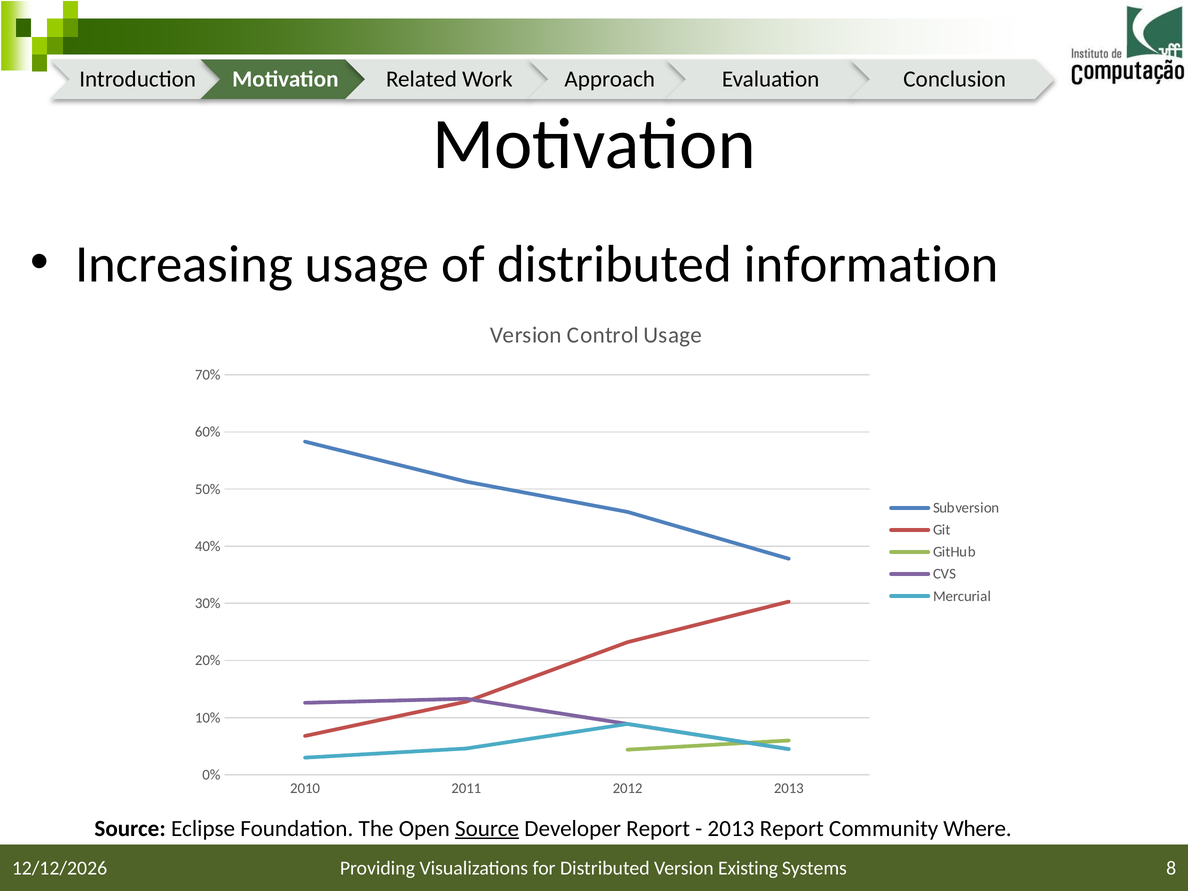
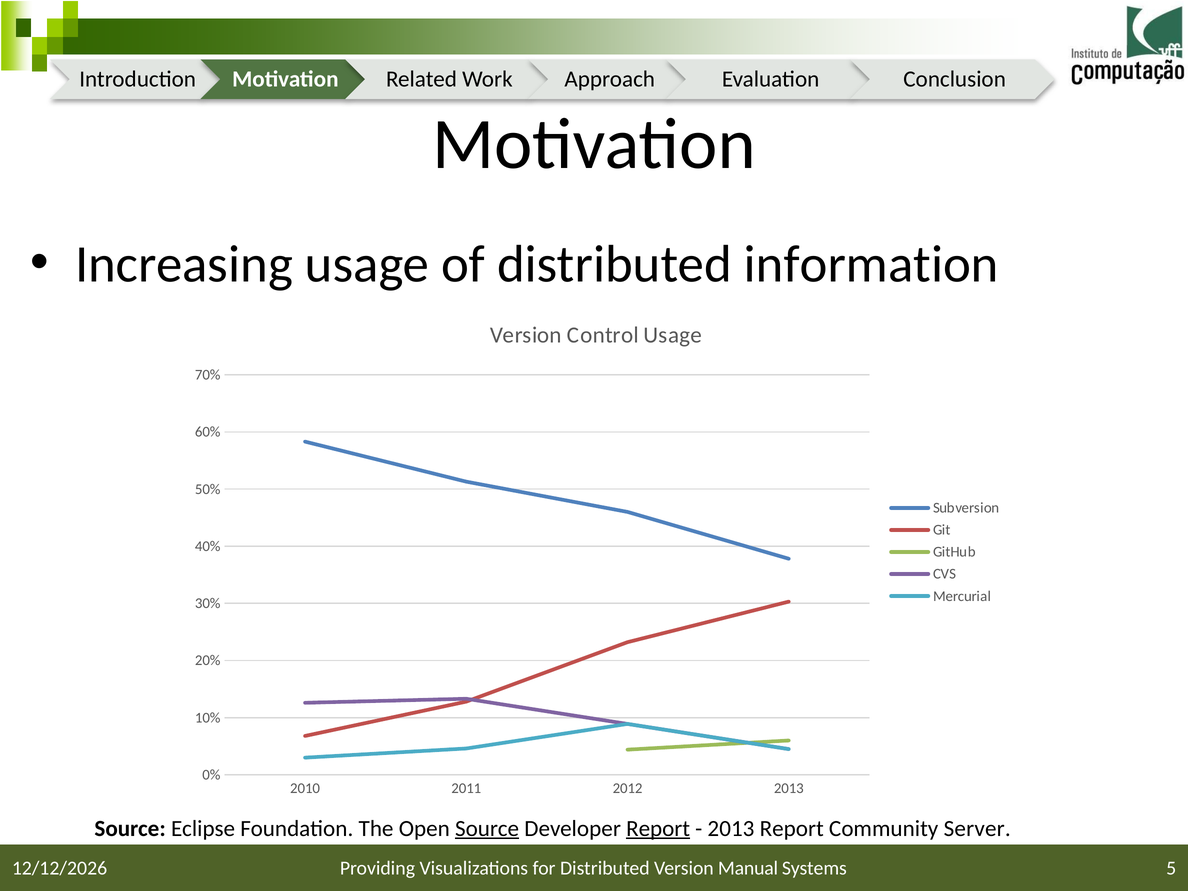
Report underline: none -> present (658, 828)
Where: Where -> Server (977, 828)
Existing: Existing -> Manual (748, 868)
8: 8 -> 5 (1171, 868)
